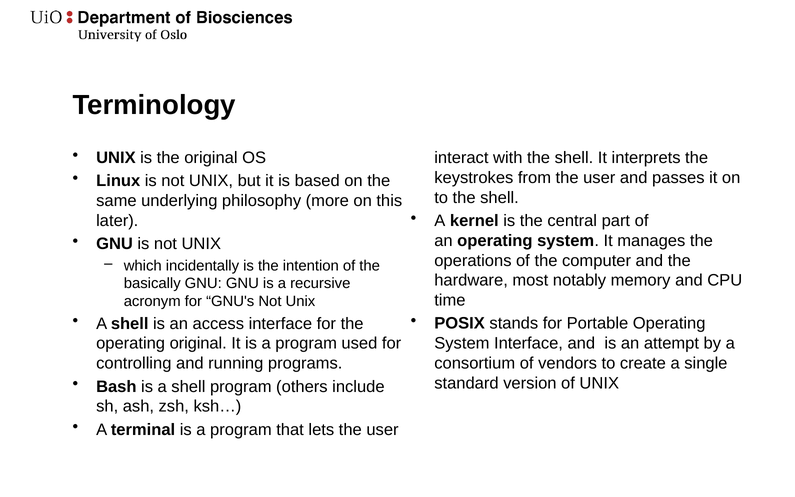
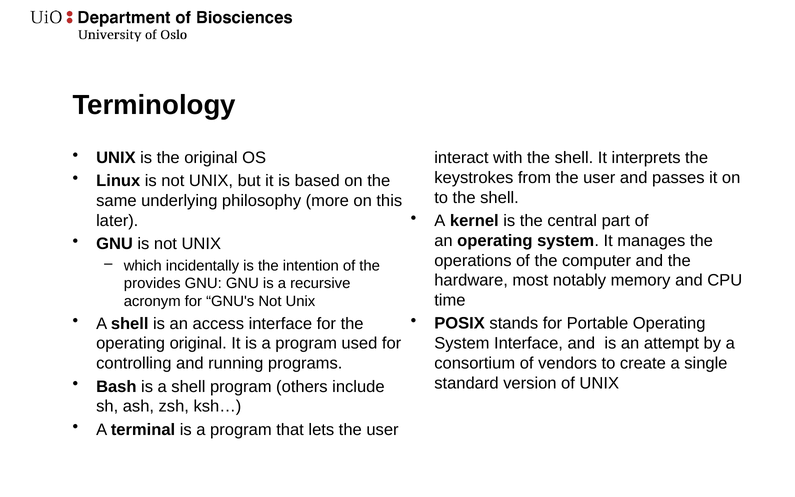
basically: basically -> provides (152, 283)
